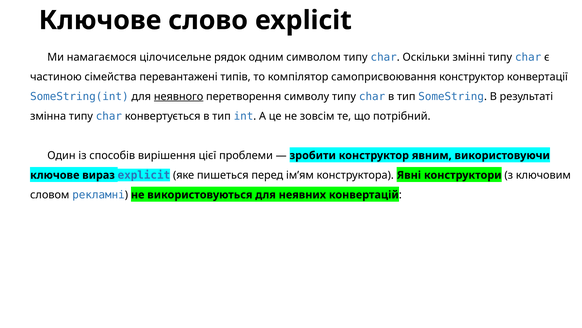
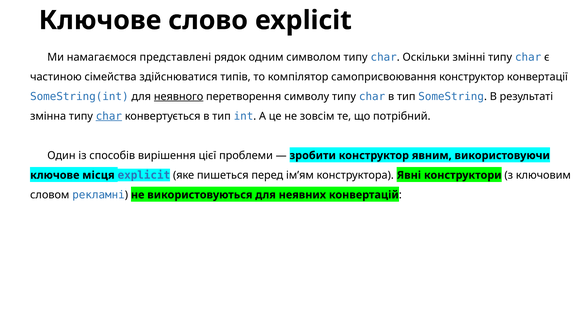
цілочисельне: цілочисельне -> представлені (175, 57)
перевантажені: перевантажені -> здійснюватися (178, 77)
char underline: none -> present (109, 116)
вираз: вираз -> місця (98, 175)
